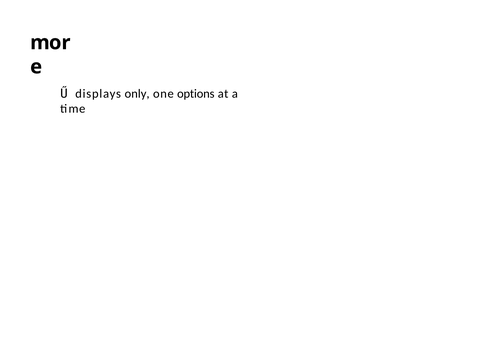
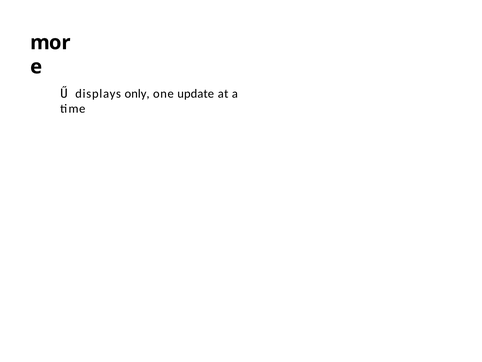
options: options -> update (196, 94)
